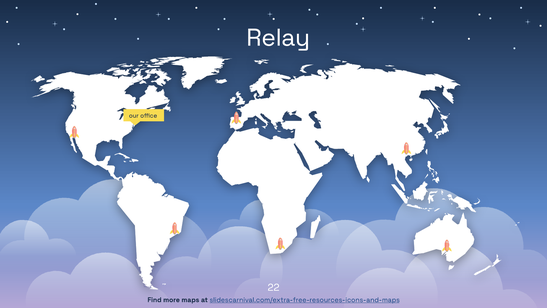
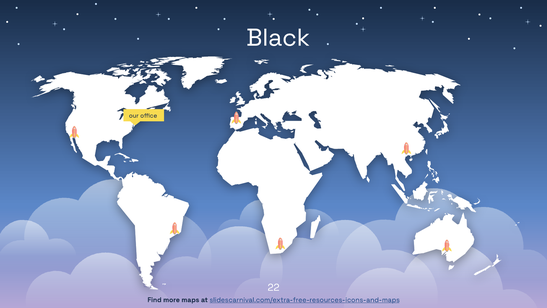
Relay: Relay -> Black (278, 38)
